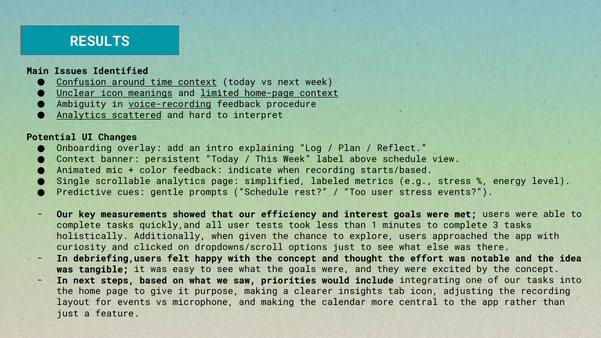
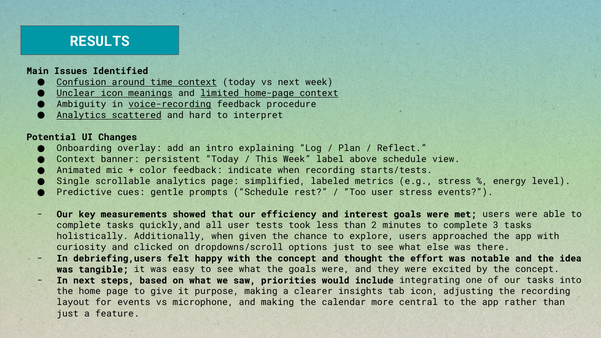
starts/based: starts/based -> starts/tests (396, 170)
1: 1 -> 2 (374, 225)
